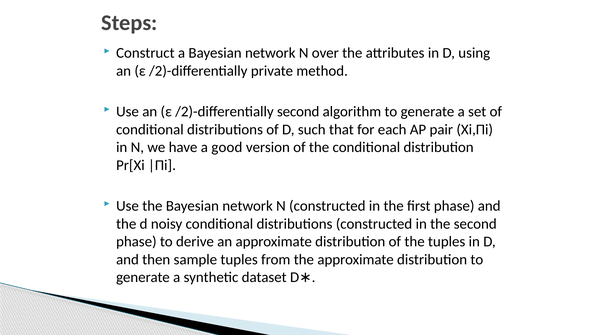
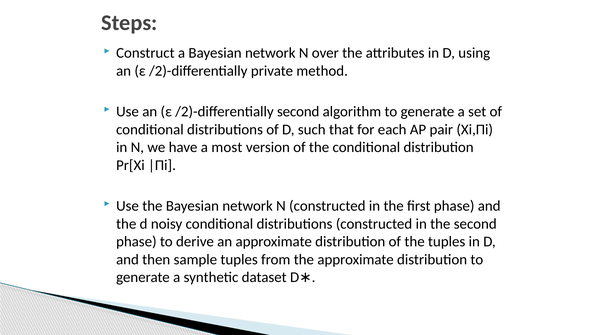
good: good -> most (227, 147)
